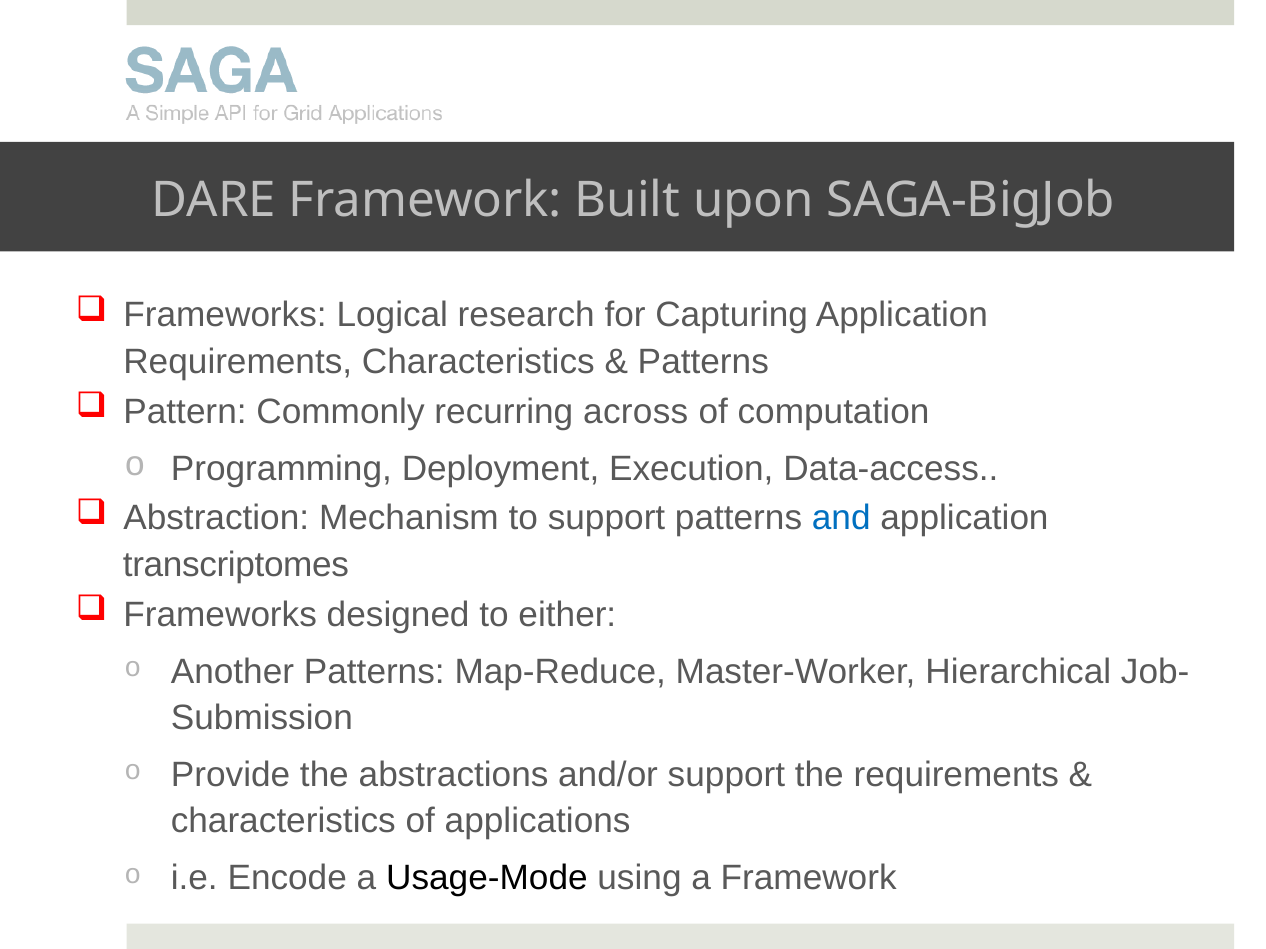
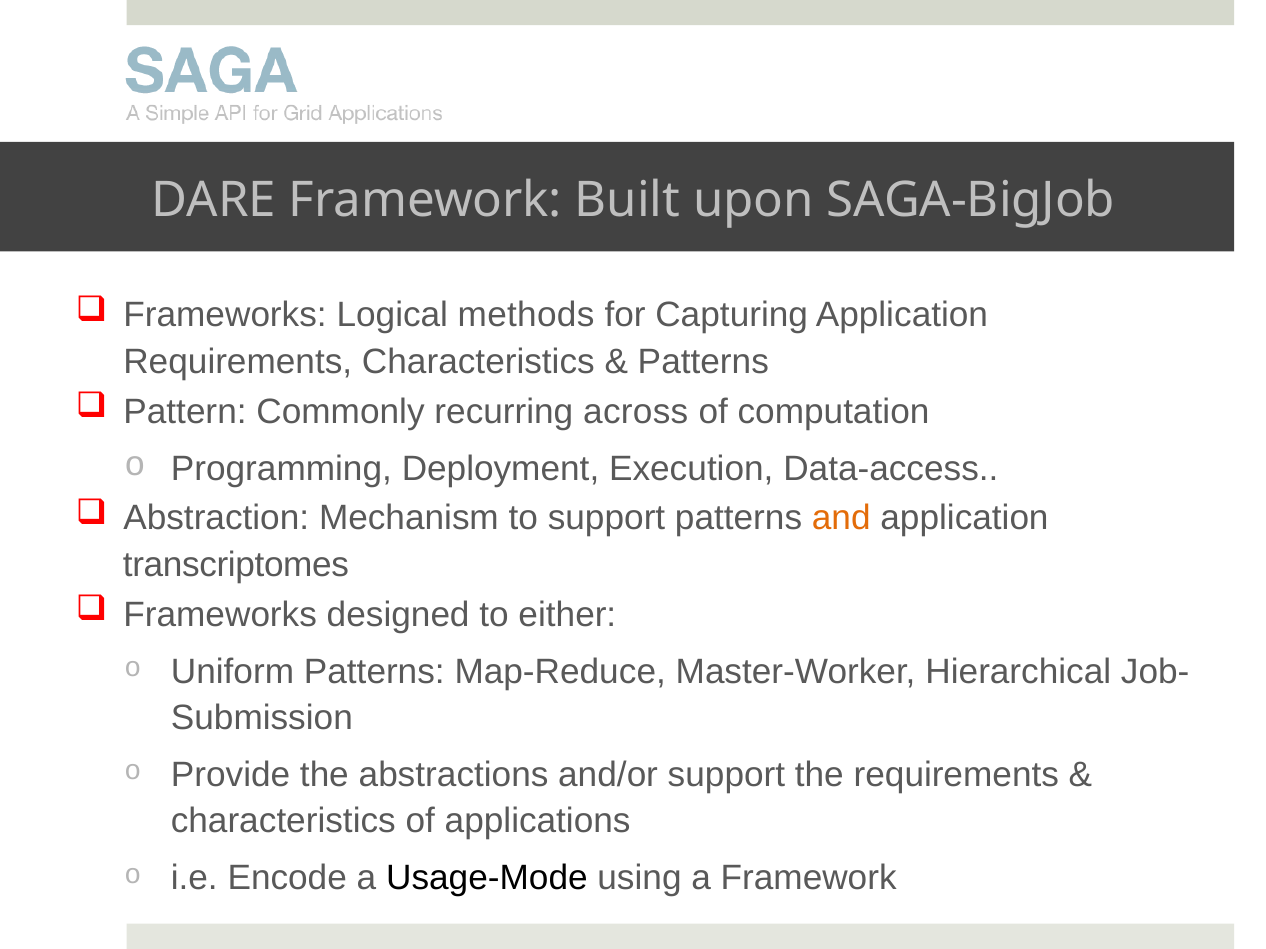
research: research -> methods (526, 315)
and colour: blue -> orange (841, 519)
Another: Another -> Uniform (232, 672)
